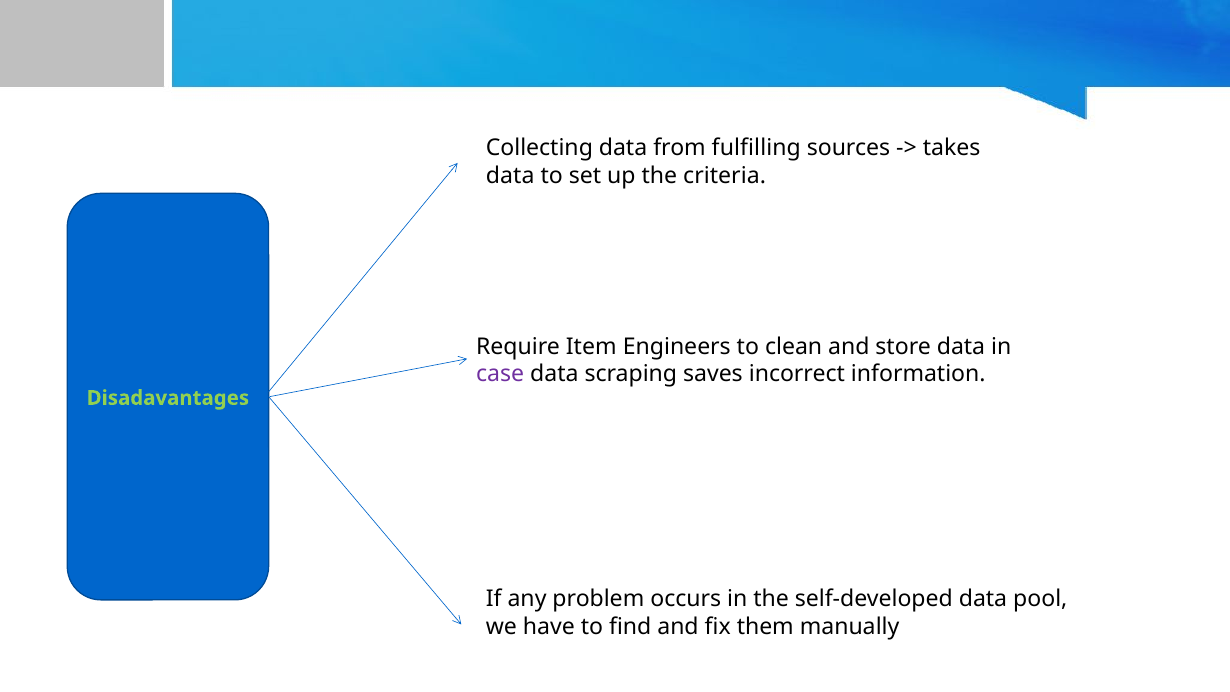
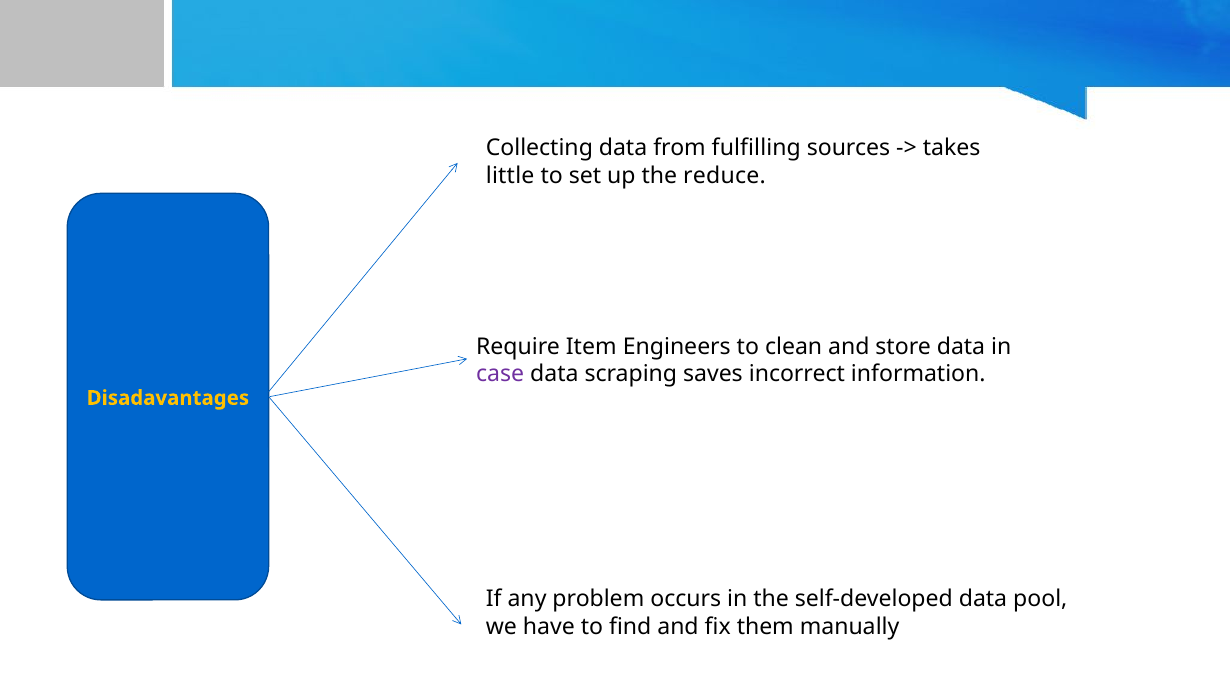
data: data -> little (510, 176)
criteria: criteria -> reduce (724, 176)
Disadavantages colour: light green -> yellow (168, 398)
